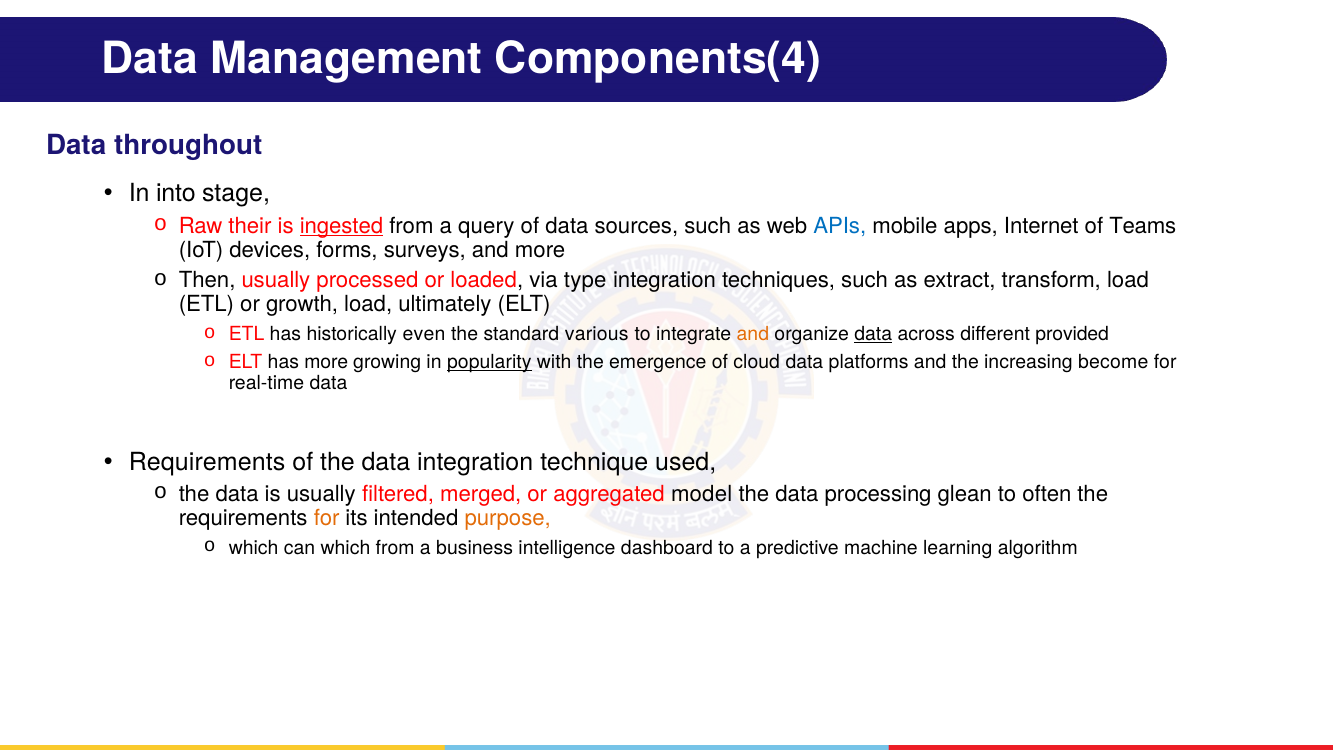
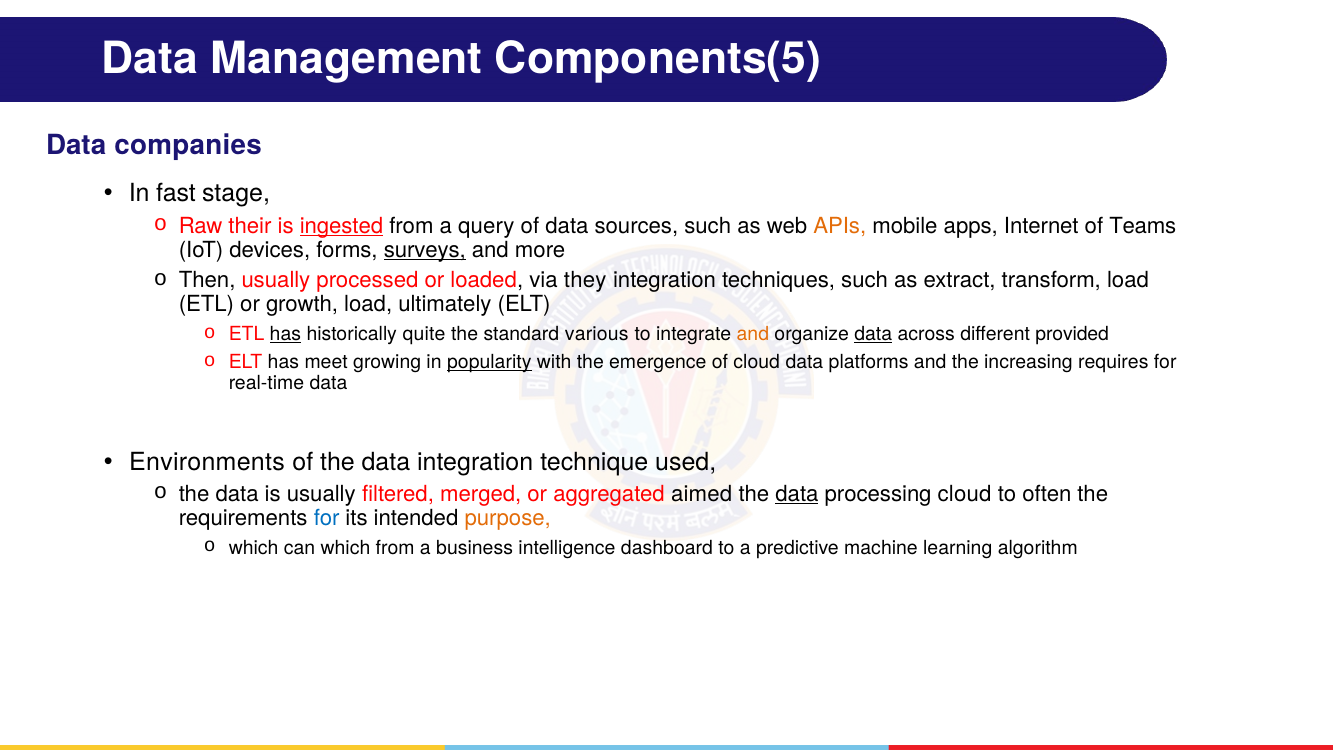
Components(4: Components(4 -> Components(5 (658, 59)
throughout: throughout -> companies (188, 145)
into: into -> fast (176, 193)
APIs colour: blue -> orange (840, 226)
surveys underline: none -> present (425, 250)
type: type -> they (585, 281)
has underline: none -> present (285, 334)
even: even -> quite (424, 334)
has more: more -> meet (326, 362)
become: become -> requires (1113, 362)
Requirements: Requirements -> Environments (207, 462)
model: model -> aimed (702, 494)
data underline: none -> present (797, 494)
processing glean: glean -> cloud (965, 494)
for colour: orange -> blue (327, 518)
